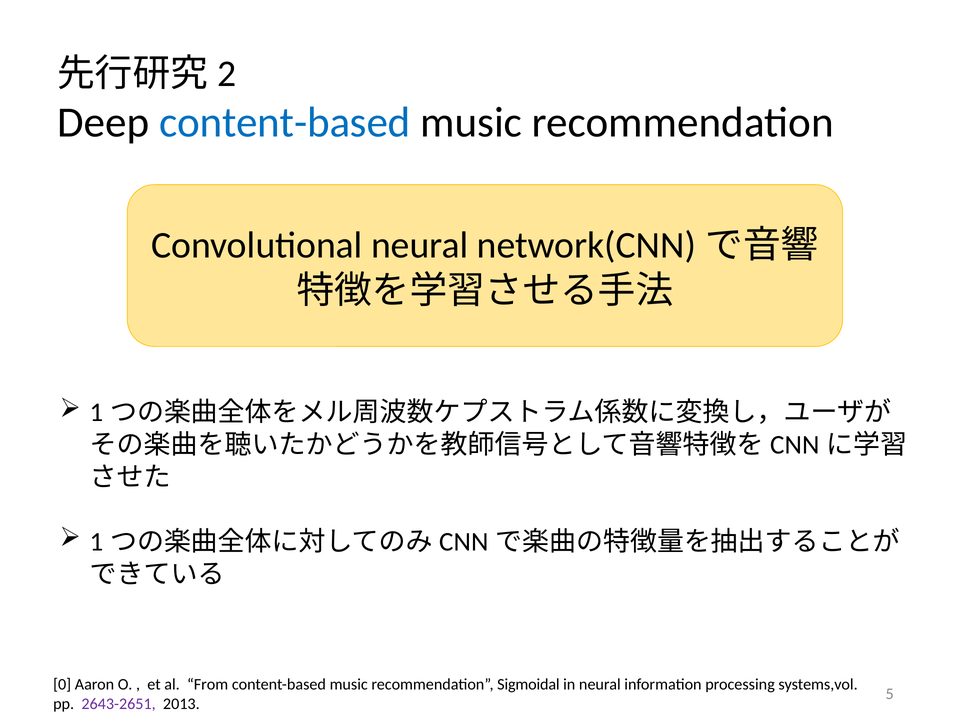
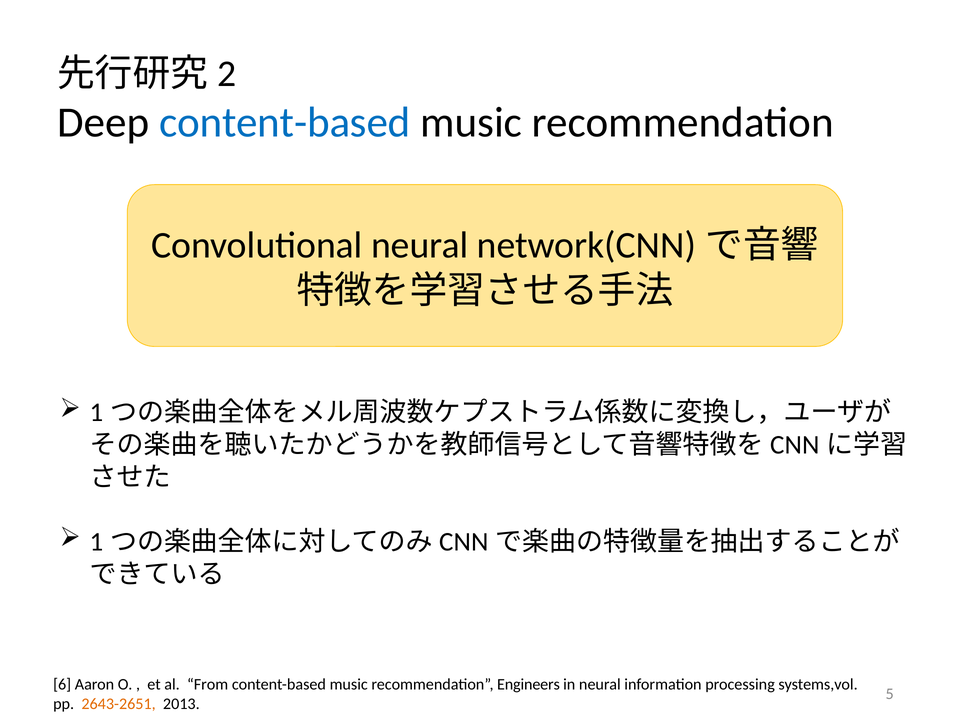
0: 0 -> 6 (62, 685)
Sigmoidal: Sigmoidal -> Engineers (528, 685)
2643-2651 colour: purple -> orange (119, 704)
